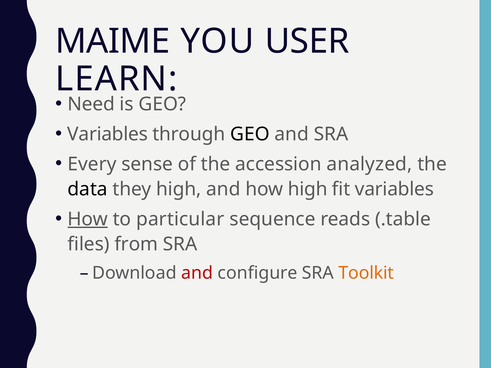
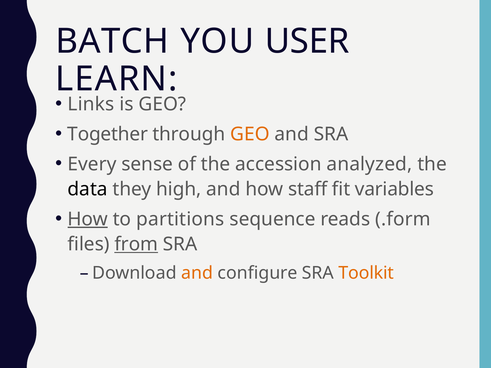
MAIME: MAIME -> BATCH (112, 42)
Need: Need -> Links (91, 104)
Variables: Variables -> Together (108, 134)
GEO colour: black -> orange (250, 134)
how high: high -> staff (308, 189)
particular: particular -> partitions (180, 219)
.table: .table -> .form (403, 219)
from underline: none -> present (136, 244)
and colour: red -> orange (197, 273)
